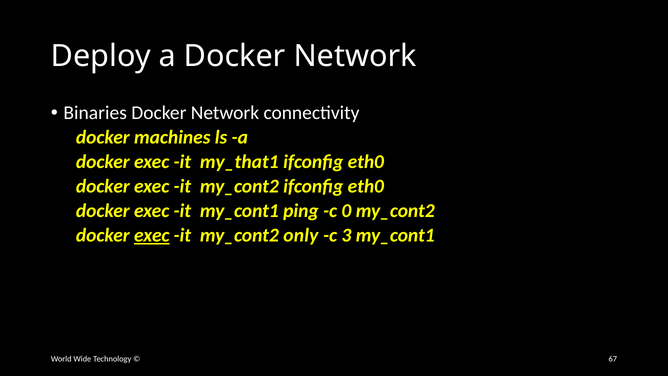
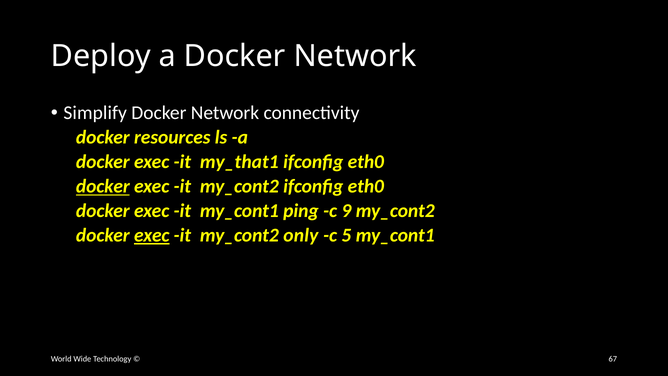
Binaries: Binaries -> Simplify (95, 113)
machines: machines -> resources (172, 137)
docker underline: none -> present (103, 186)
0: 0 -> 9 (346, 211)
3: 3 -> 5 (346, 235)
